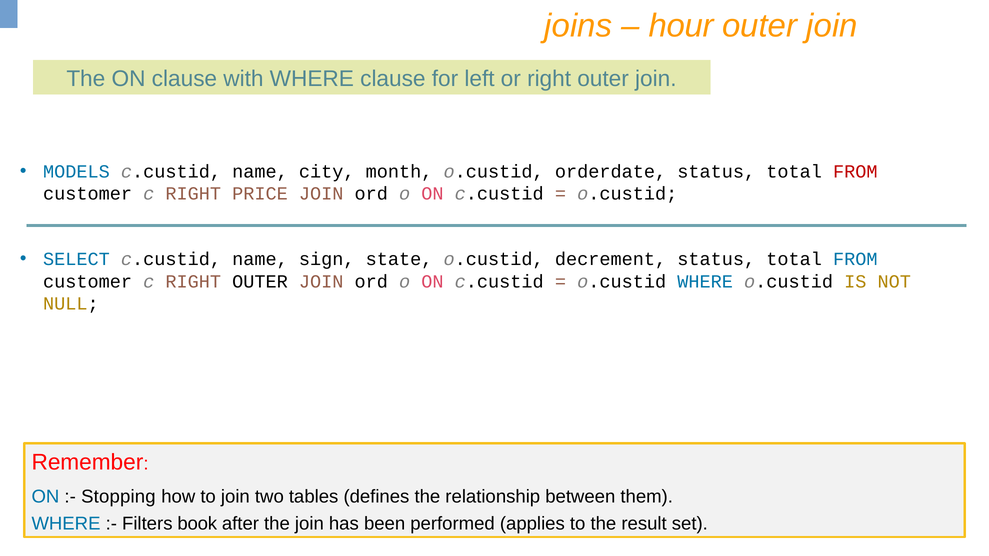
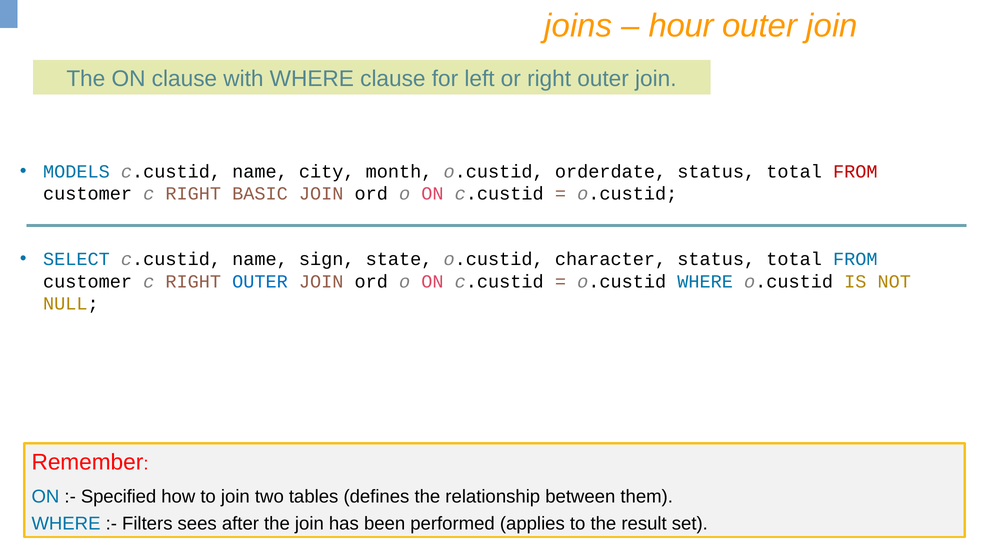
PRICE: PRICE -> BASIC (260, 194)
decrement: decrement -> character (611, 259)
OUTER colour: black -> blue (260, 282)
Stopping: Stopping -> Specified (119, 497)
book: book -> sees (197, 524)
